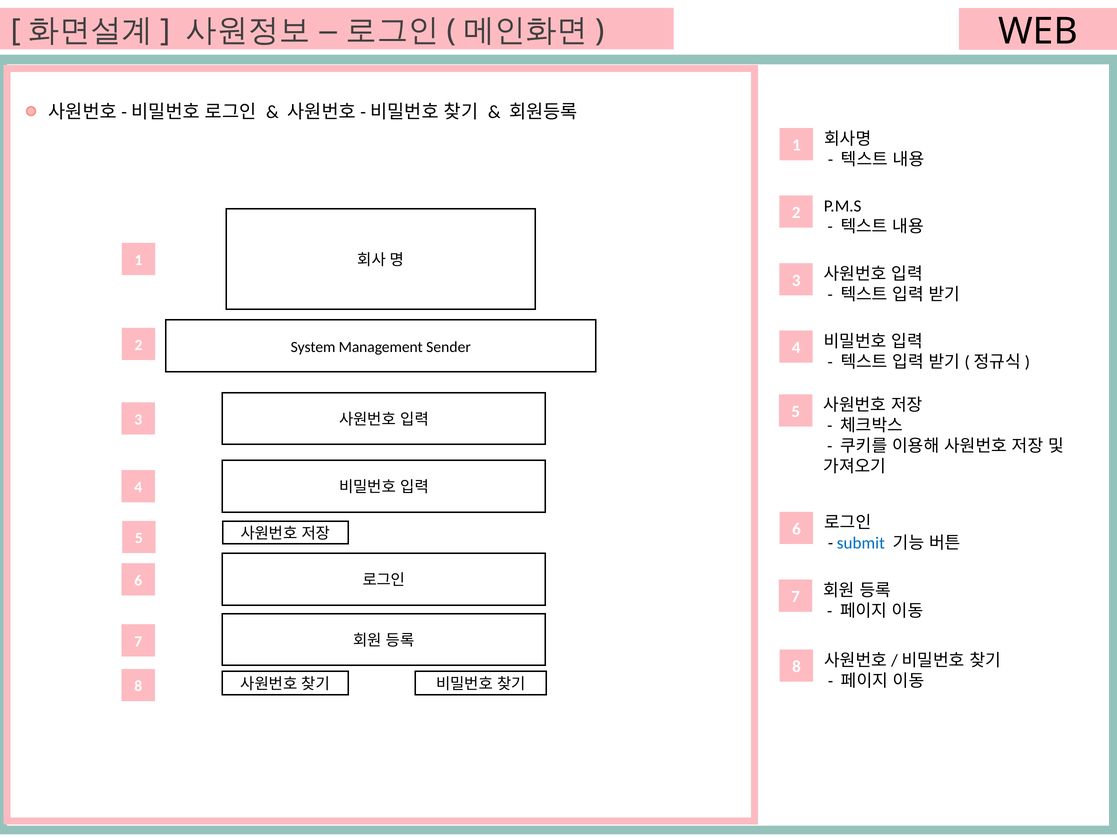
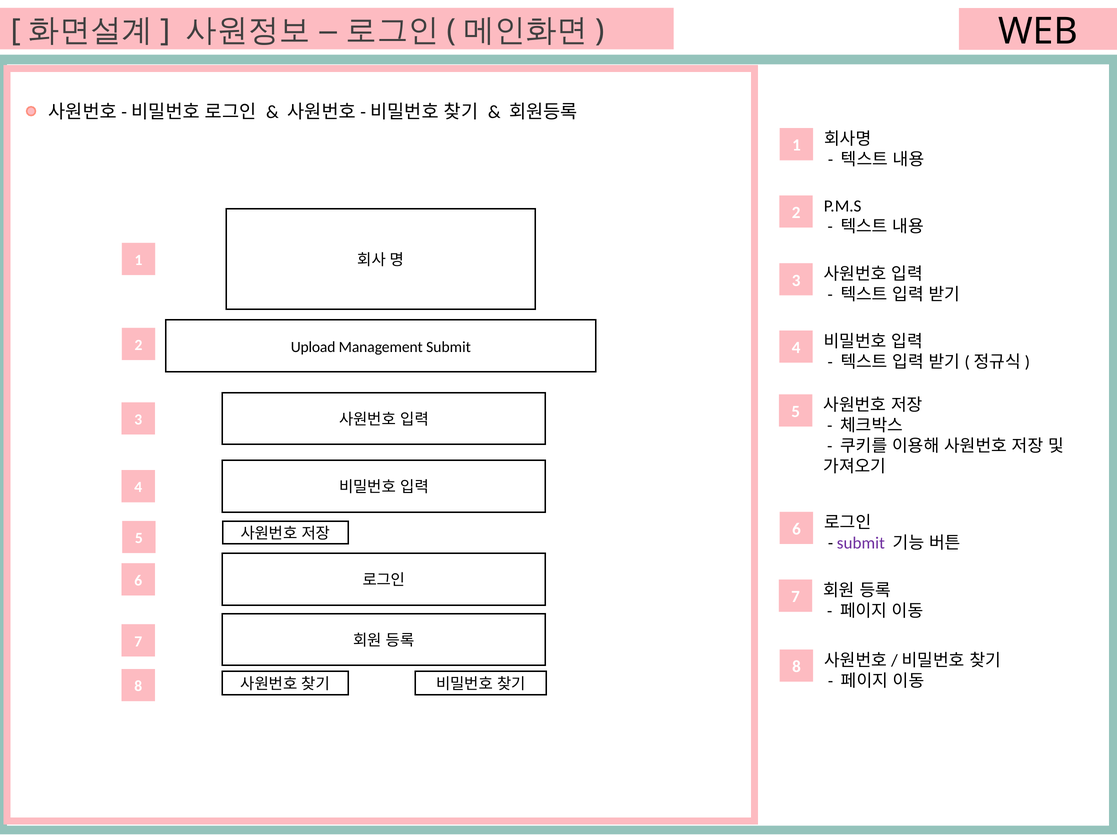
System: System -> Upload (313, 347)
Management Sender: Sender -> Submit (449, 347)
submit colour: blue -> purple (861, 543)
